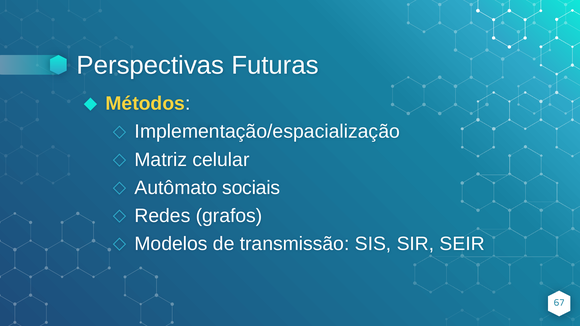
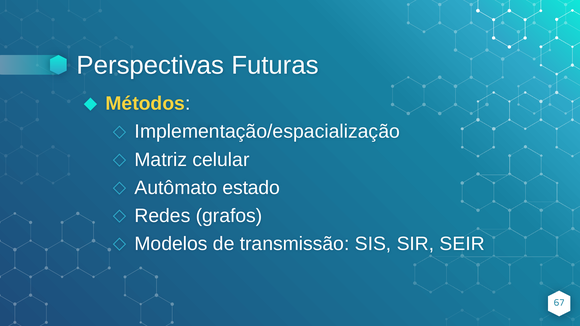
sociais: sociais -> estado (251, 188)
